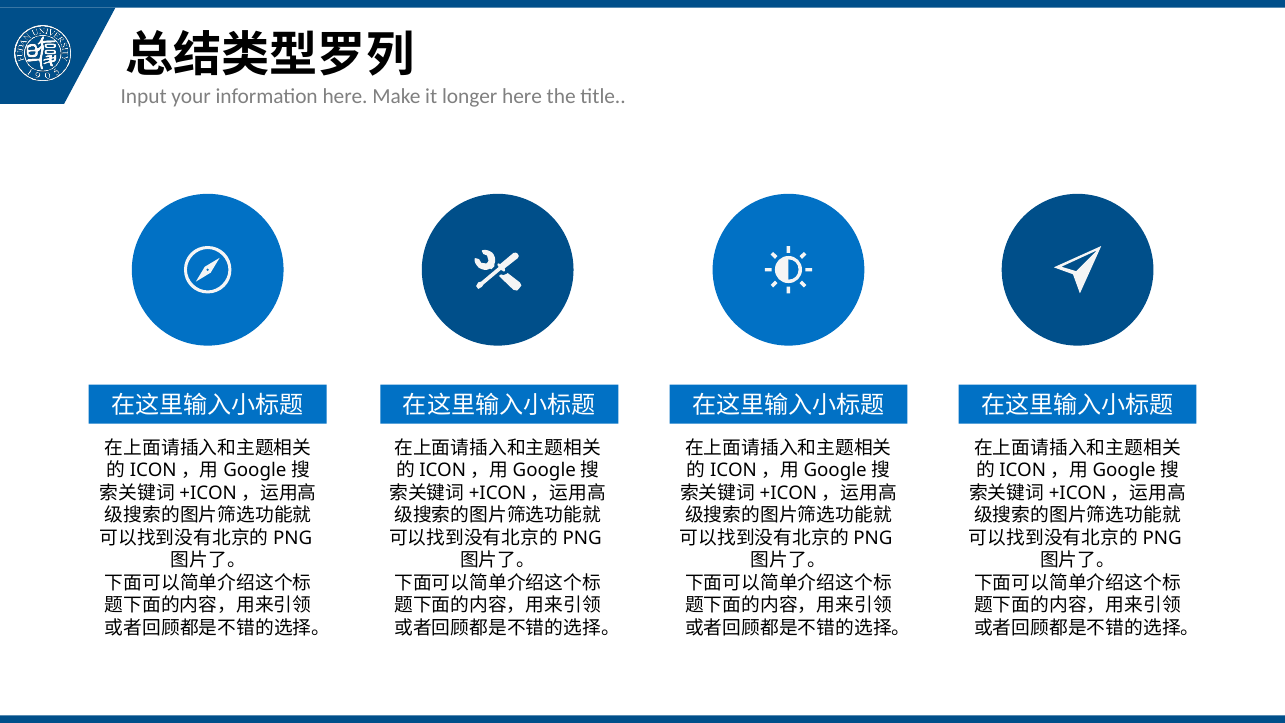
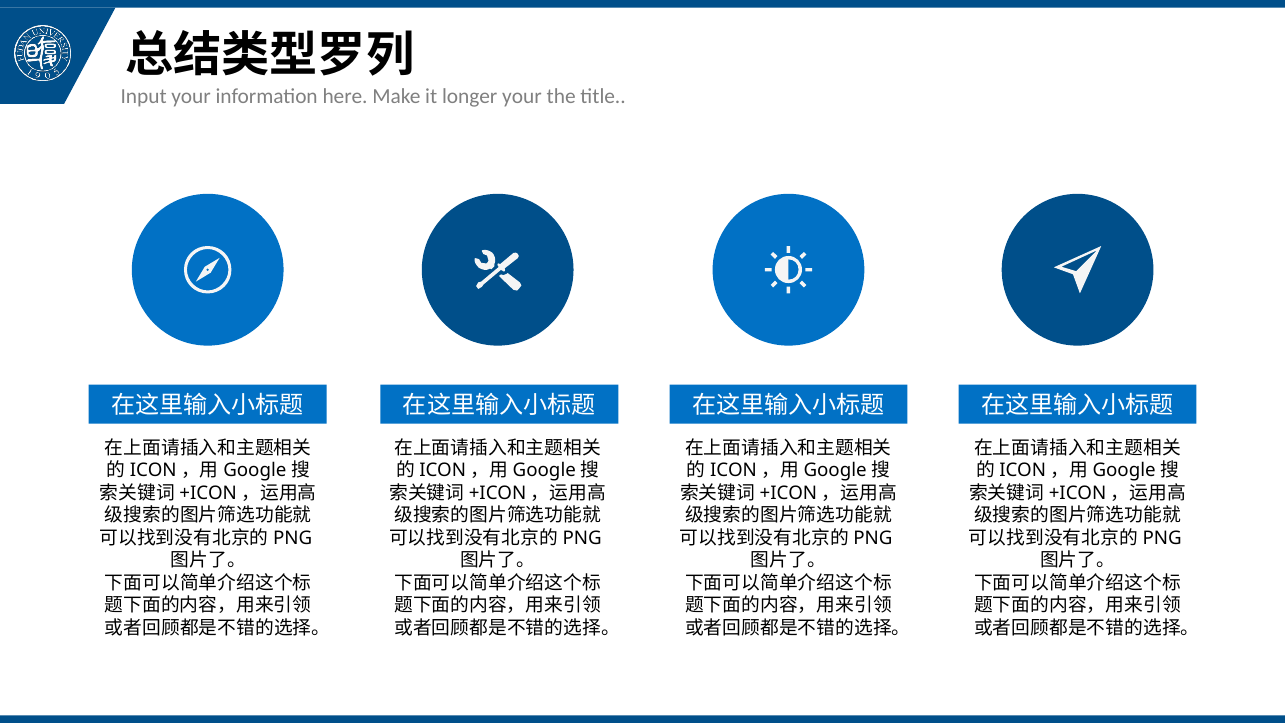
longer here: here -> your (522, 96)
